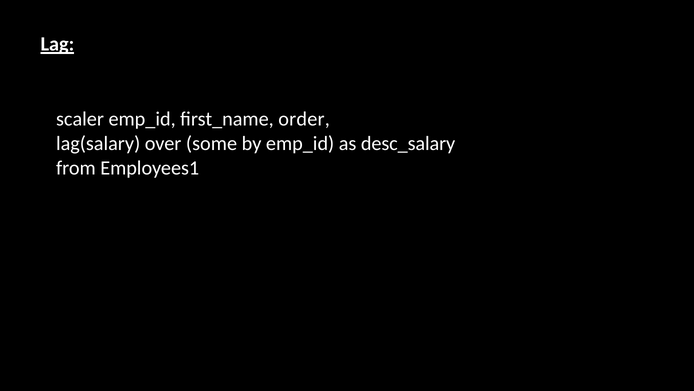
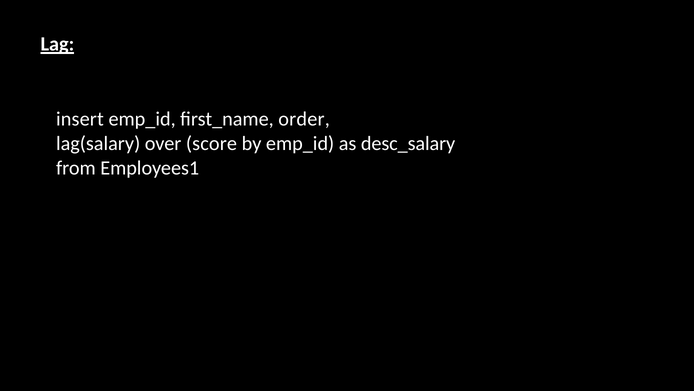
scaler: scaler -> insert (80, 119)
some: some -> score (211, 143)
